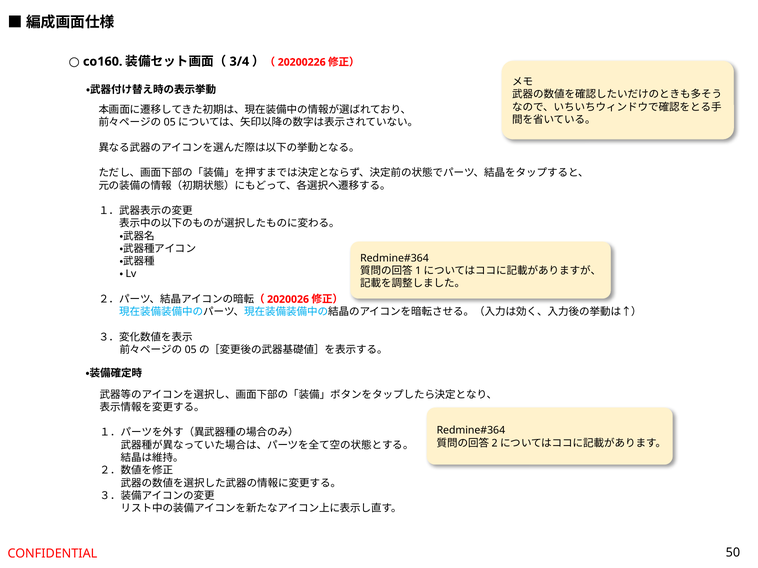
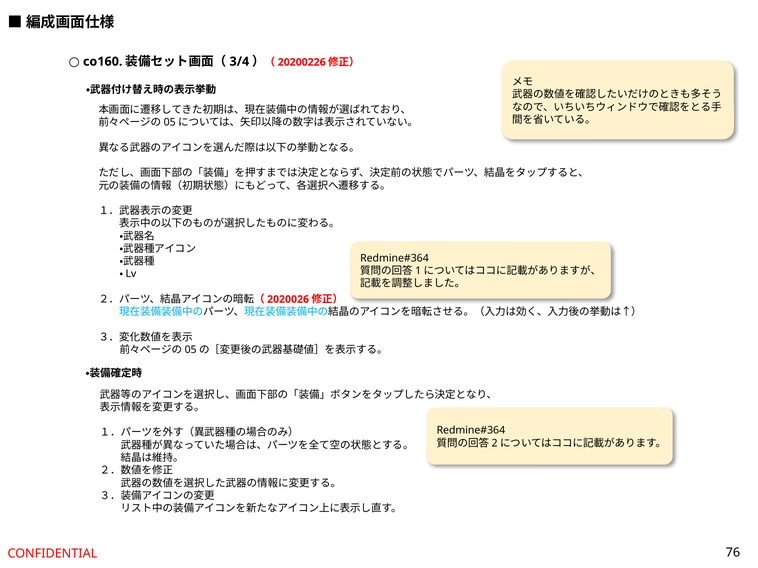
50: 50 -> 76 (733, 553)
